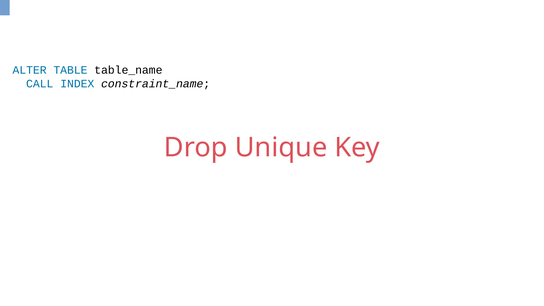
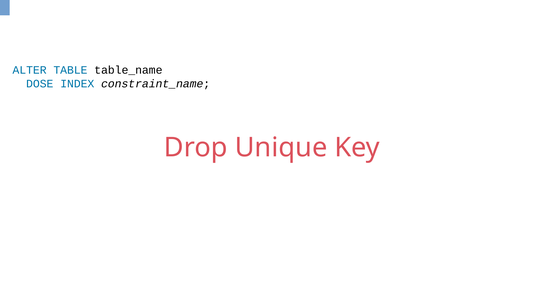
CALL: CALL -> DOSE (40, 84)
